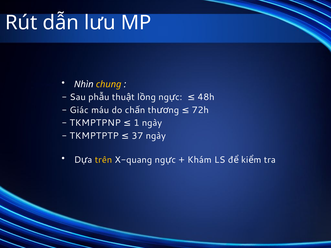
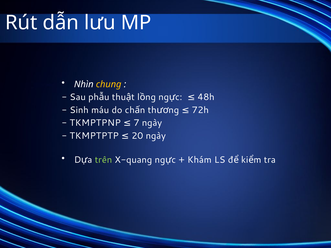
Giác: Giác -> Sinh (79, 110)
1: 1 -> 7 (136, 123)
37: 37 -> 20 (137, 136)
trên colour: yellow -> light green (103, 160)
